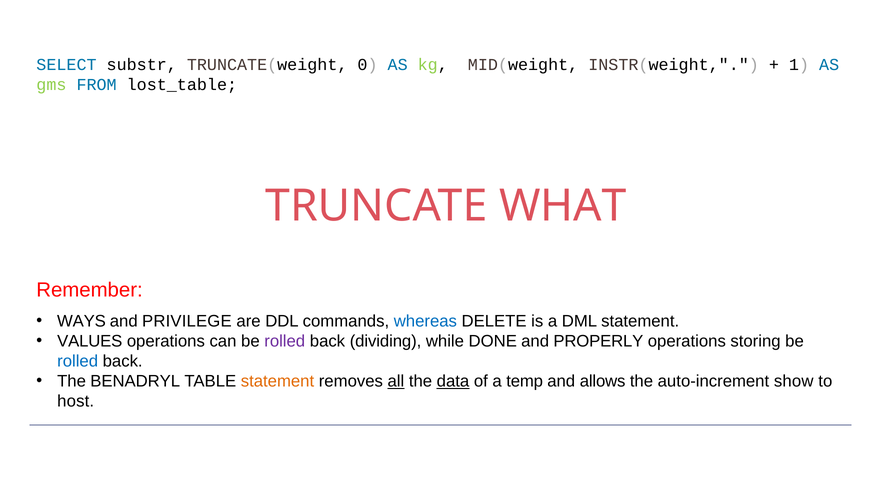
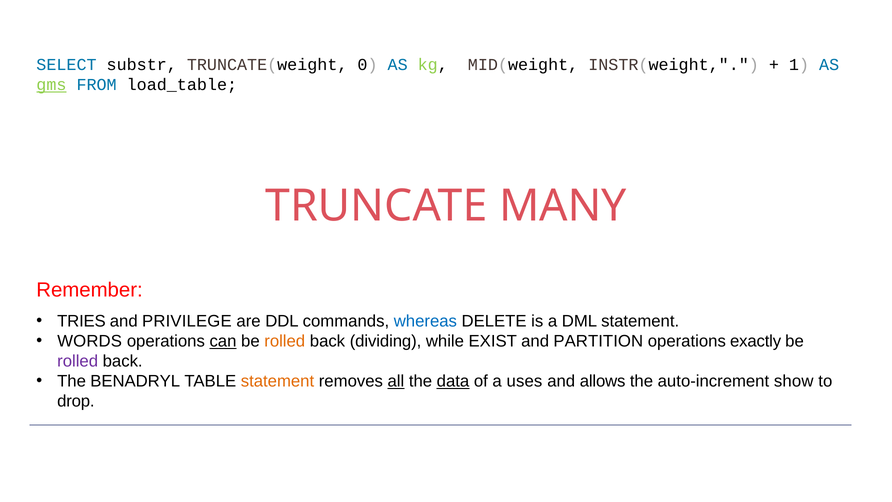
gms underline: none -> present (51, 85)
lost_table: lost_table -> load_table (182, 85)
WHAT: WHAT -> MANY (563, 206)
WAYS: WAYS -> TRIES (81, 321)
VALUES: VALUES -> WORDS (90, 341)
can underline: none -> present (223, 341)
rolled colour: purple -> orange (285, 341)
DONE: DONE -> EXIST (493, 341)
PROPERLY: PROPERLY -> PARTITION (598, 341)
storing: storing -> exactly (756, 341)
rolled colour: blue -> purple (78, 361)
temp: temp -> uses (524, 381)
host: host -> drop (76, 401)
